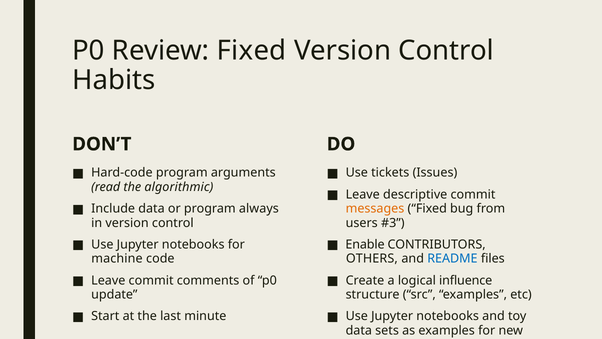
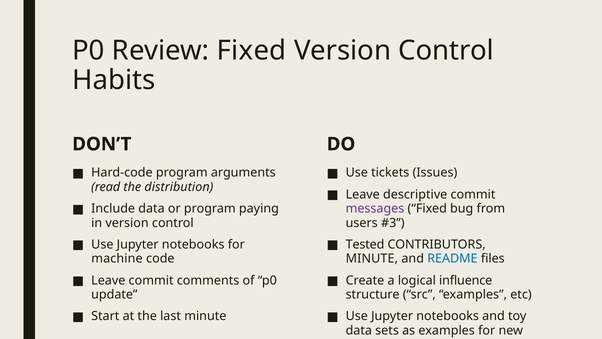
algorithmic: algorithmic -> distribution (179, 187)
always: always -> paying (259, 208)
messages colour: orange -> purple (375, 208)
Enable: Enable -> Tested (365, 244)
OTHERS: OTHERS -> MINUTE (372, 258)
